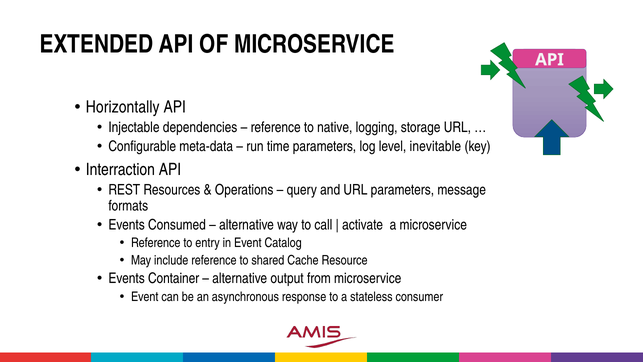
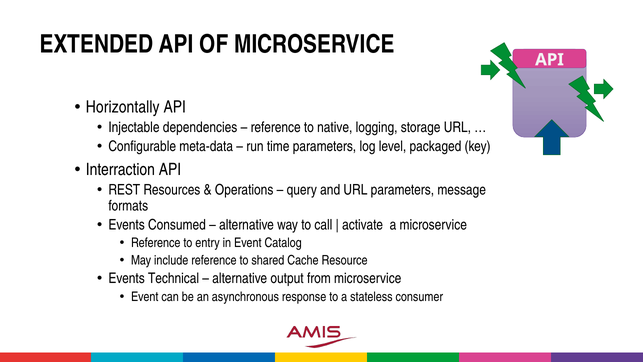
inevitable: inevitable -> packaged (435, 146)
Container: Container -> Technical (174, 278)
